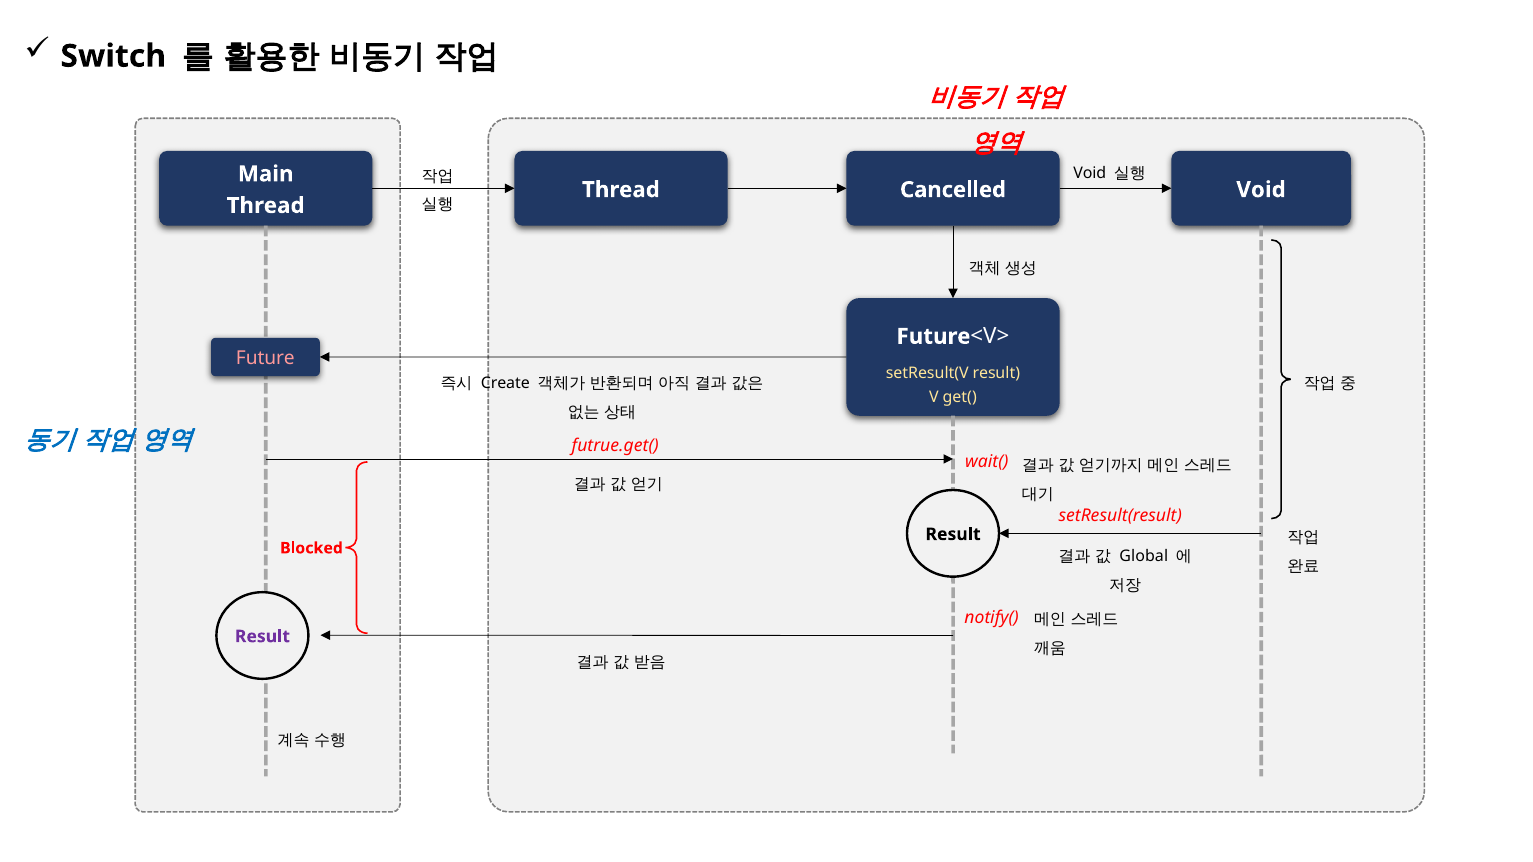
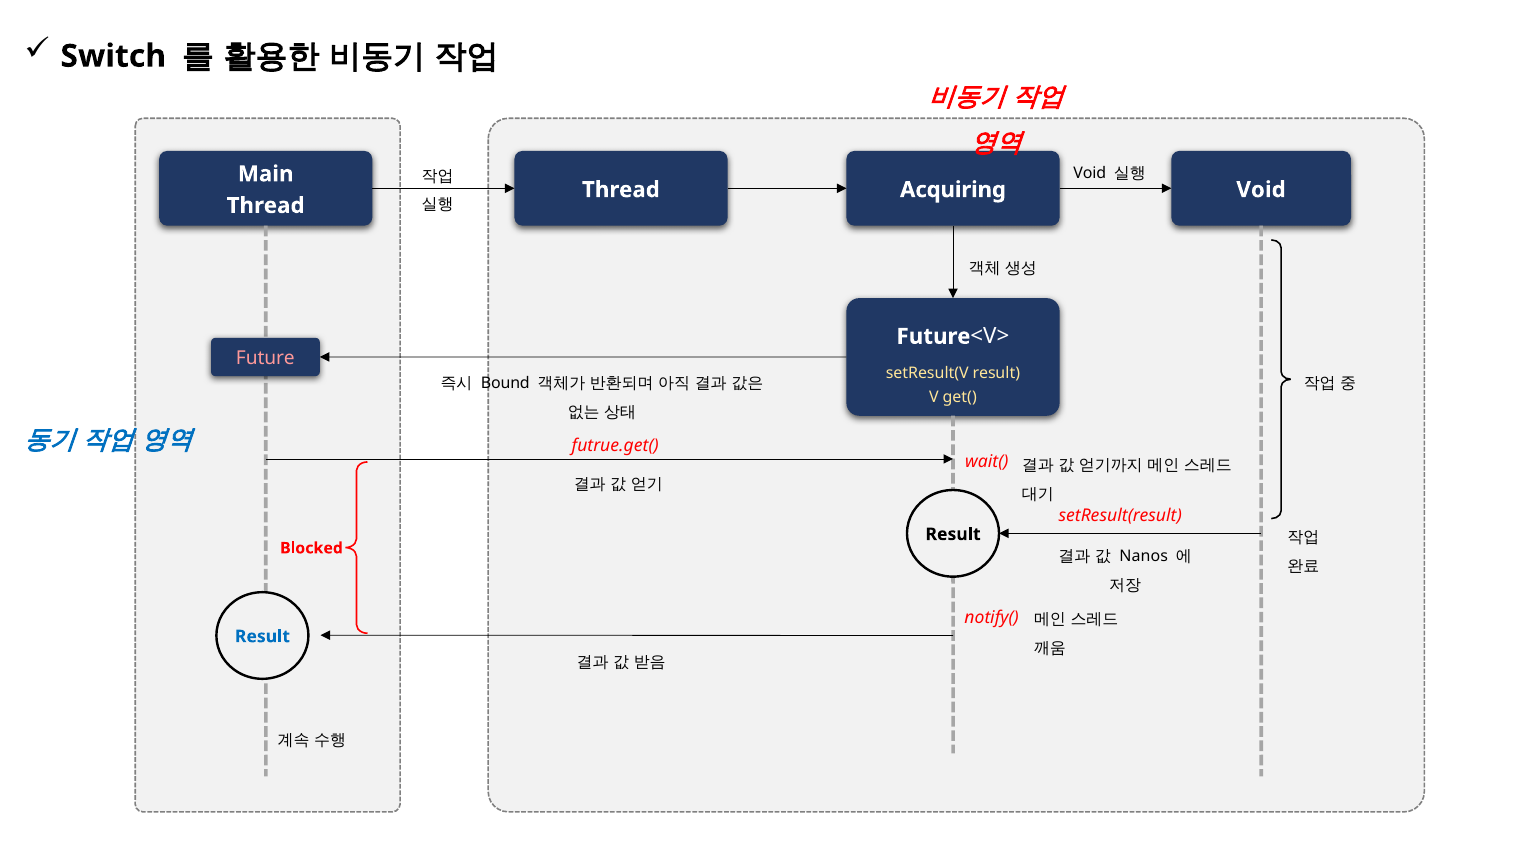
Cancelled: Cancelled -> Acquiring (953, 190)
Create: Create -> Bound (505, 383)
Global: Global -> Nanos (1144, 556)
Result colour: purple -> blue (262, 637)
